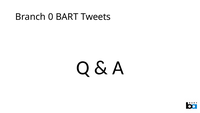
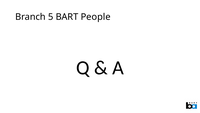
0: 0 -> 5 (51, 17)
Tweets: Tweets -> People (96, 17)
